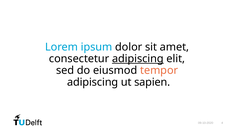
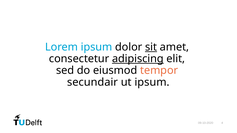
sit underline: none -> present (151, 47)
adipiscing: adipiscing -> secundair (93, 82)
ut sapien: sapien -> ipsum (152, 82)
